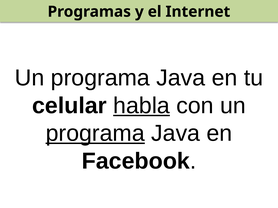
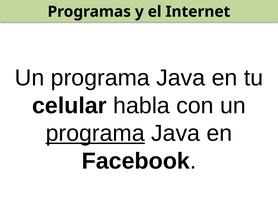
habla underline: present -> none (142, 106)
